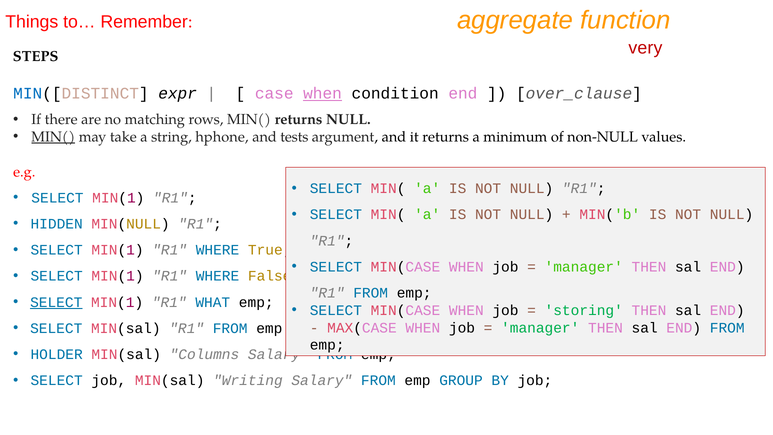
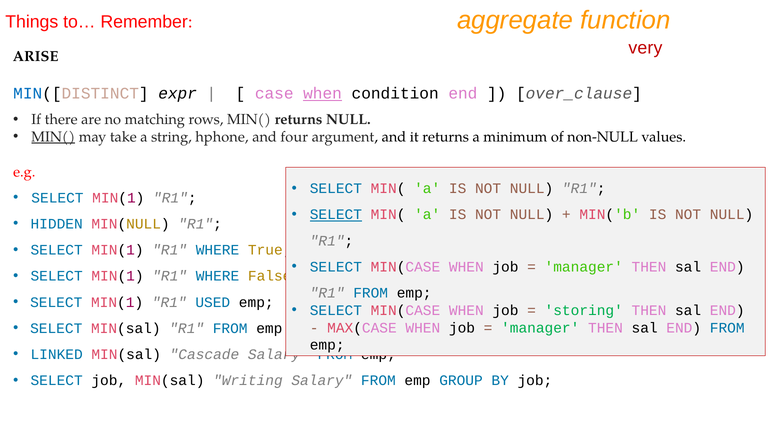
STEPS: STEPS -> ARISE (36, 56)
tests: tests -> four (294, 137)
SELECT underline: none -> present (336, 215)
SELECT underline: present -> none (56, 302)
WHAT: WHAT -> USED (213, 302)
HOLDER: HOLDER -> LINKED (57, 354)
Columns: Columns -> Cascade (204, 354)
